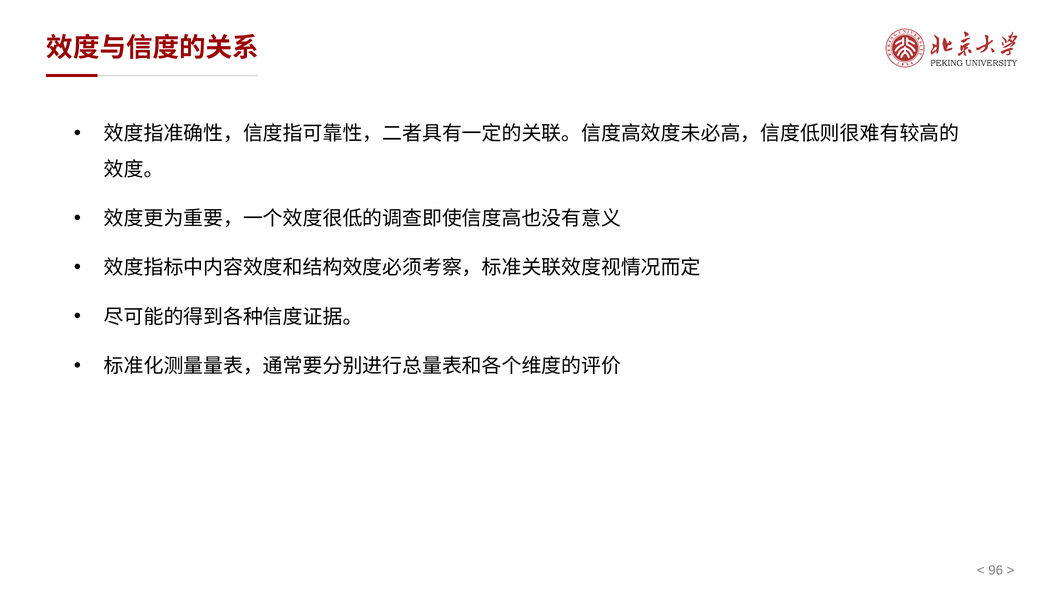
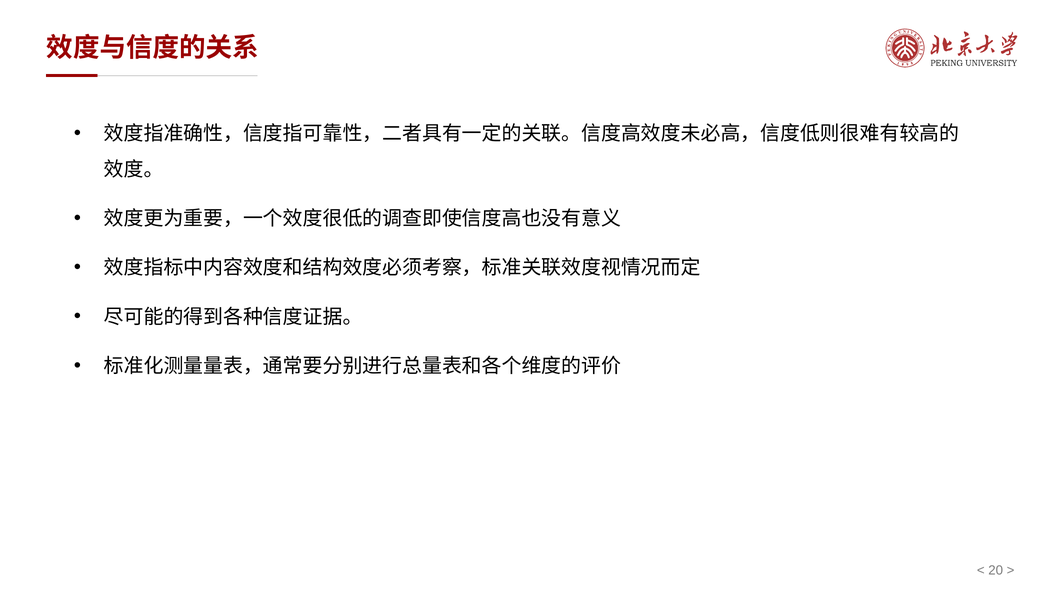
96: 96 -> 20 (996, 570)
